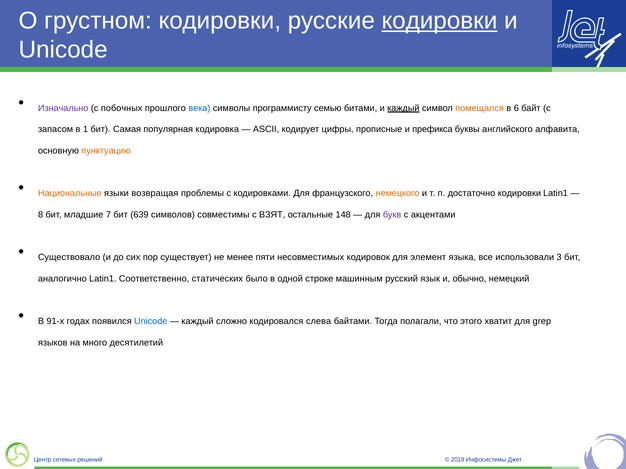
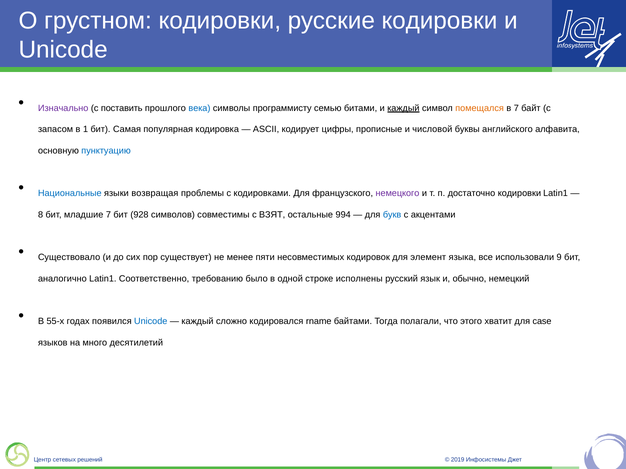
кодировки underline: present -> none (440, 21)
побочных: побочных -> поставить (122, 108)
в 6: 6 -> 7 (516, 108)
префикса: префикса -> числовой (432, 130)
пунктуацию colour: orange -> blue (106, 151)
Национальные colour: orange -> blue (70, 194)
немецкого colour: orange -> purple (398, 194)
639: 639 -> 928 (139, 215)
148: 148 -> 994 (343, 215)
букв colour: purple -> blue (392, 215)
3: 3 -> 9 (559, 258)
статических: статических -> требованию (217, 279)
машинным: машинным -> исполнены (359, 279)
91-х: 91-х -> 55-х (55, 322)
слева: слева -> rname (319, 322)
grep: grep -> case (542, 322)
